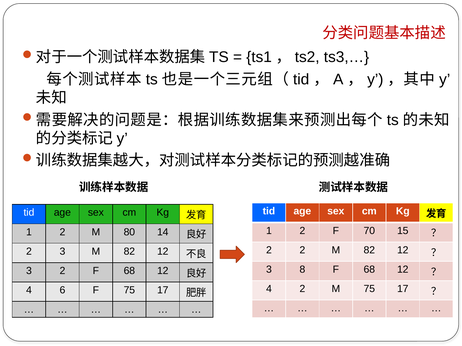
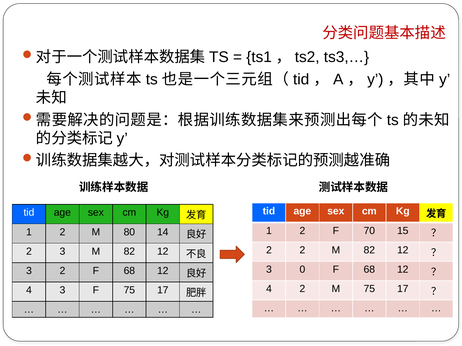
8: 8 -> 0 (302, 270)
4 6: 6 -> 3 (62, 291)
